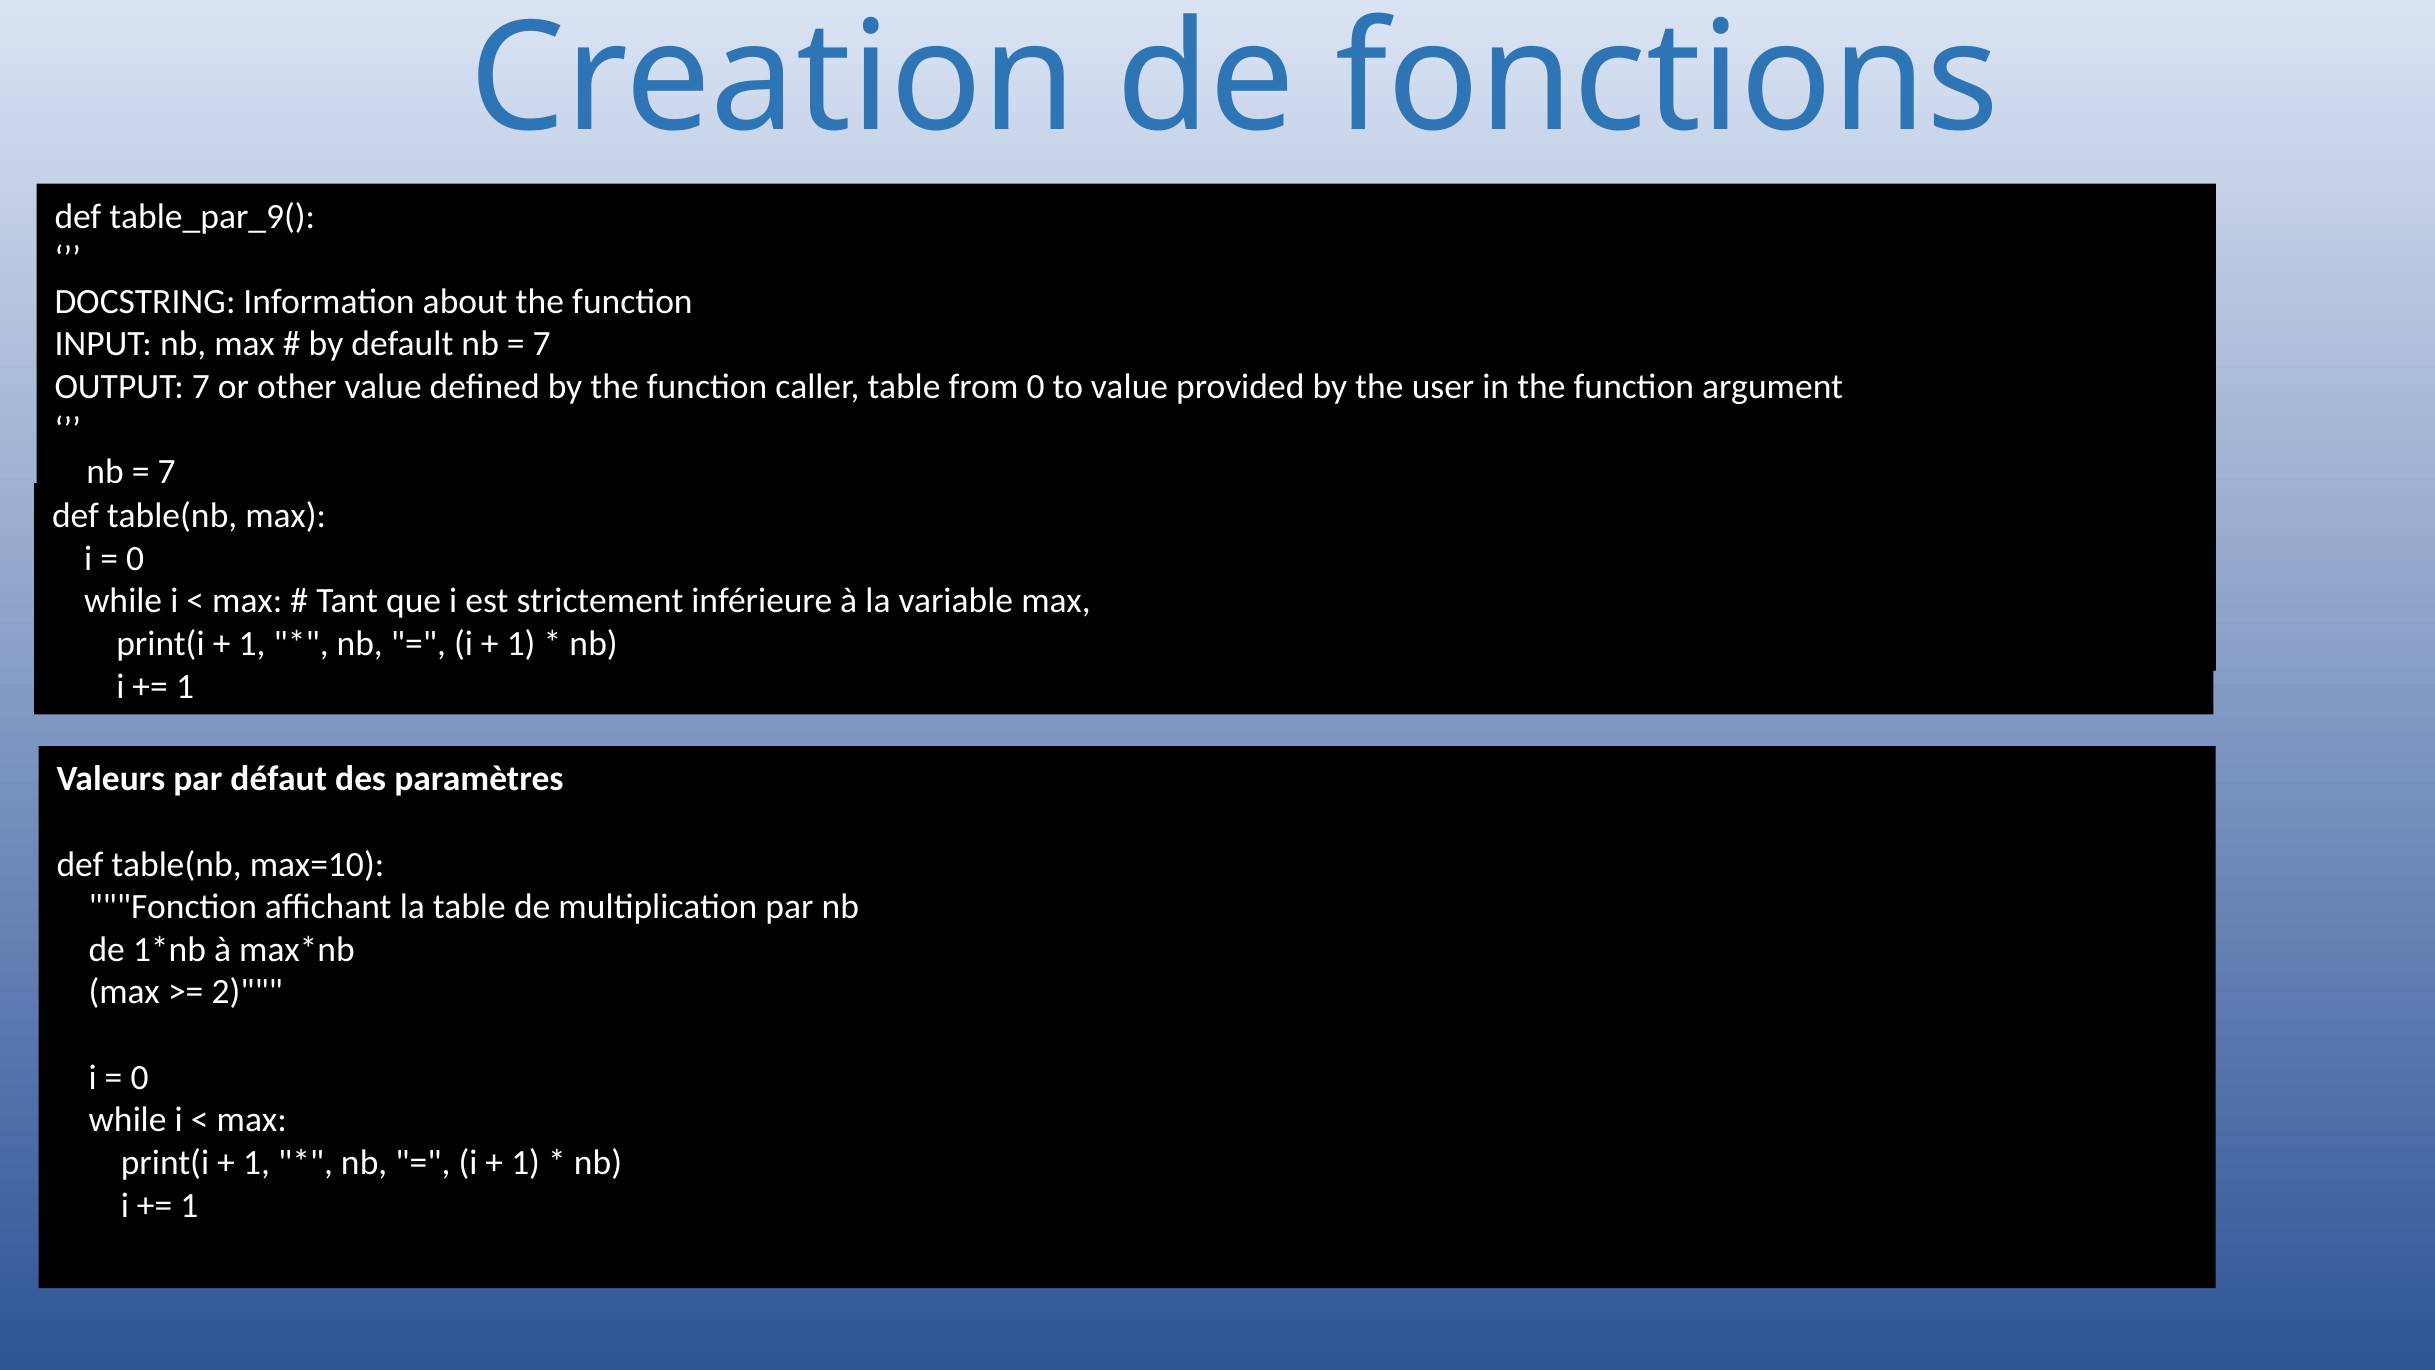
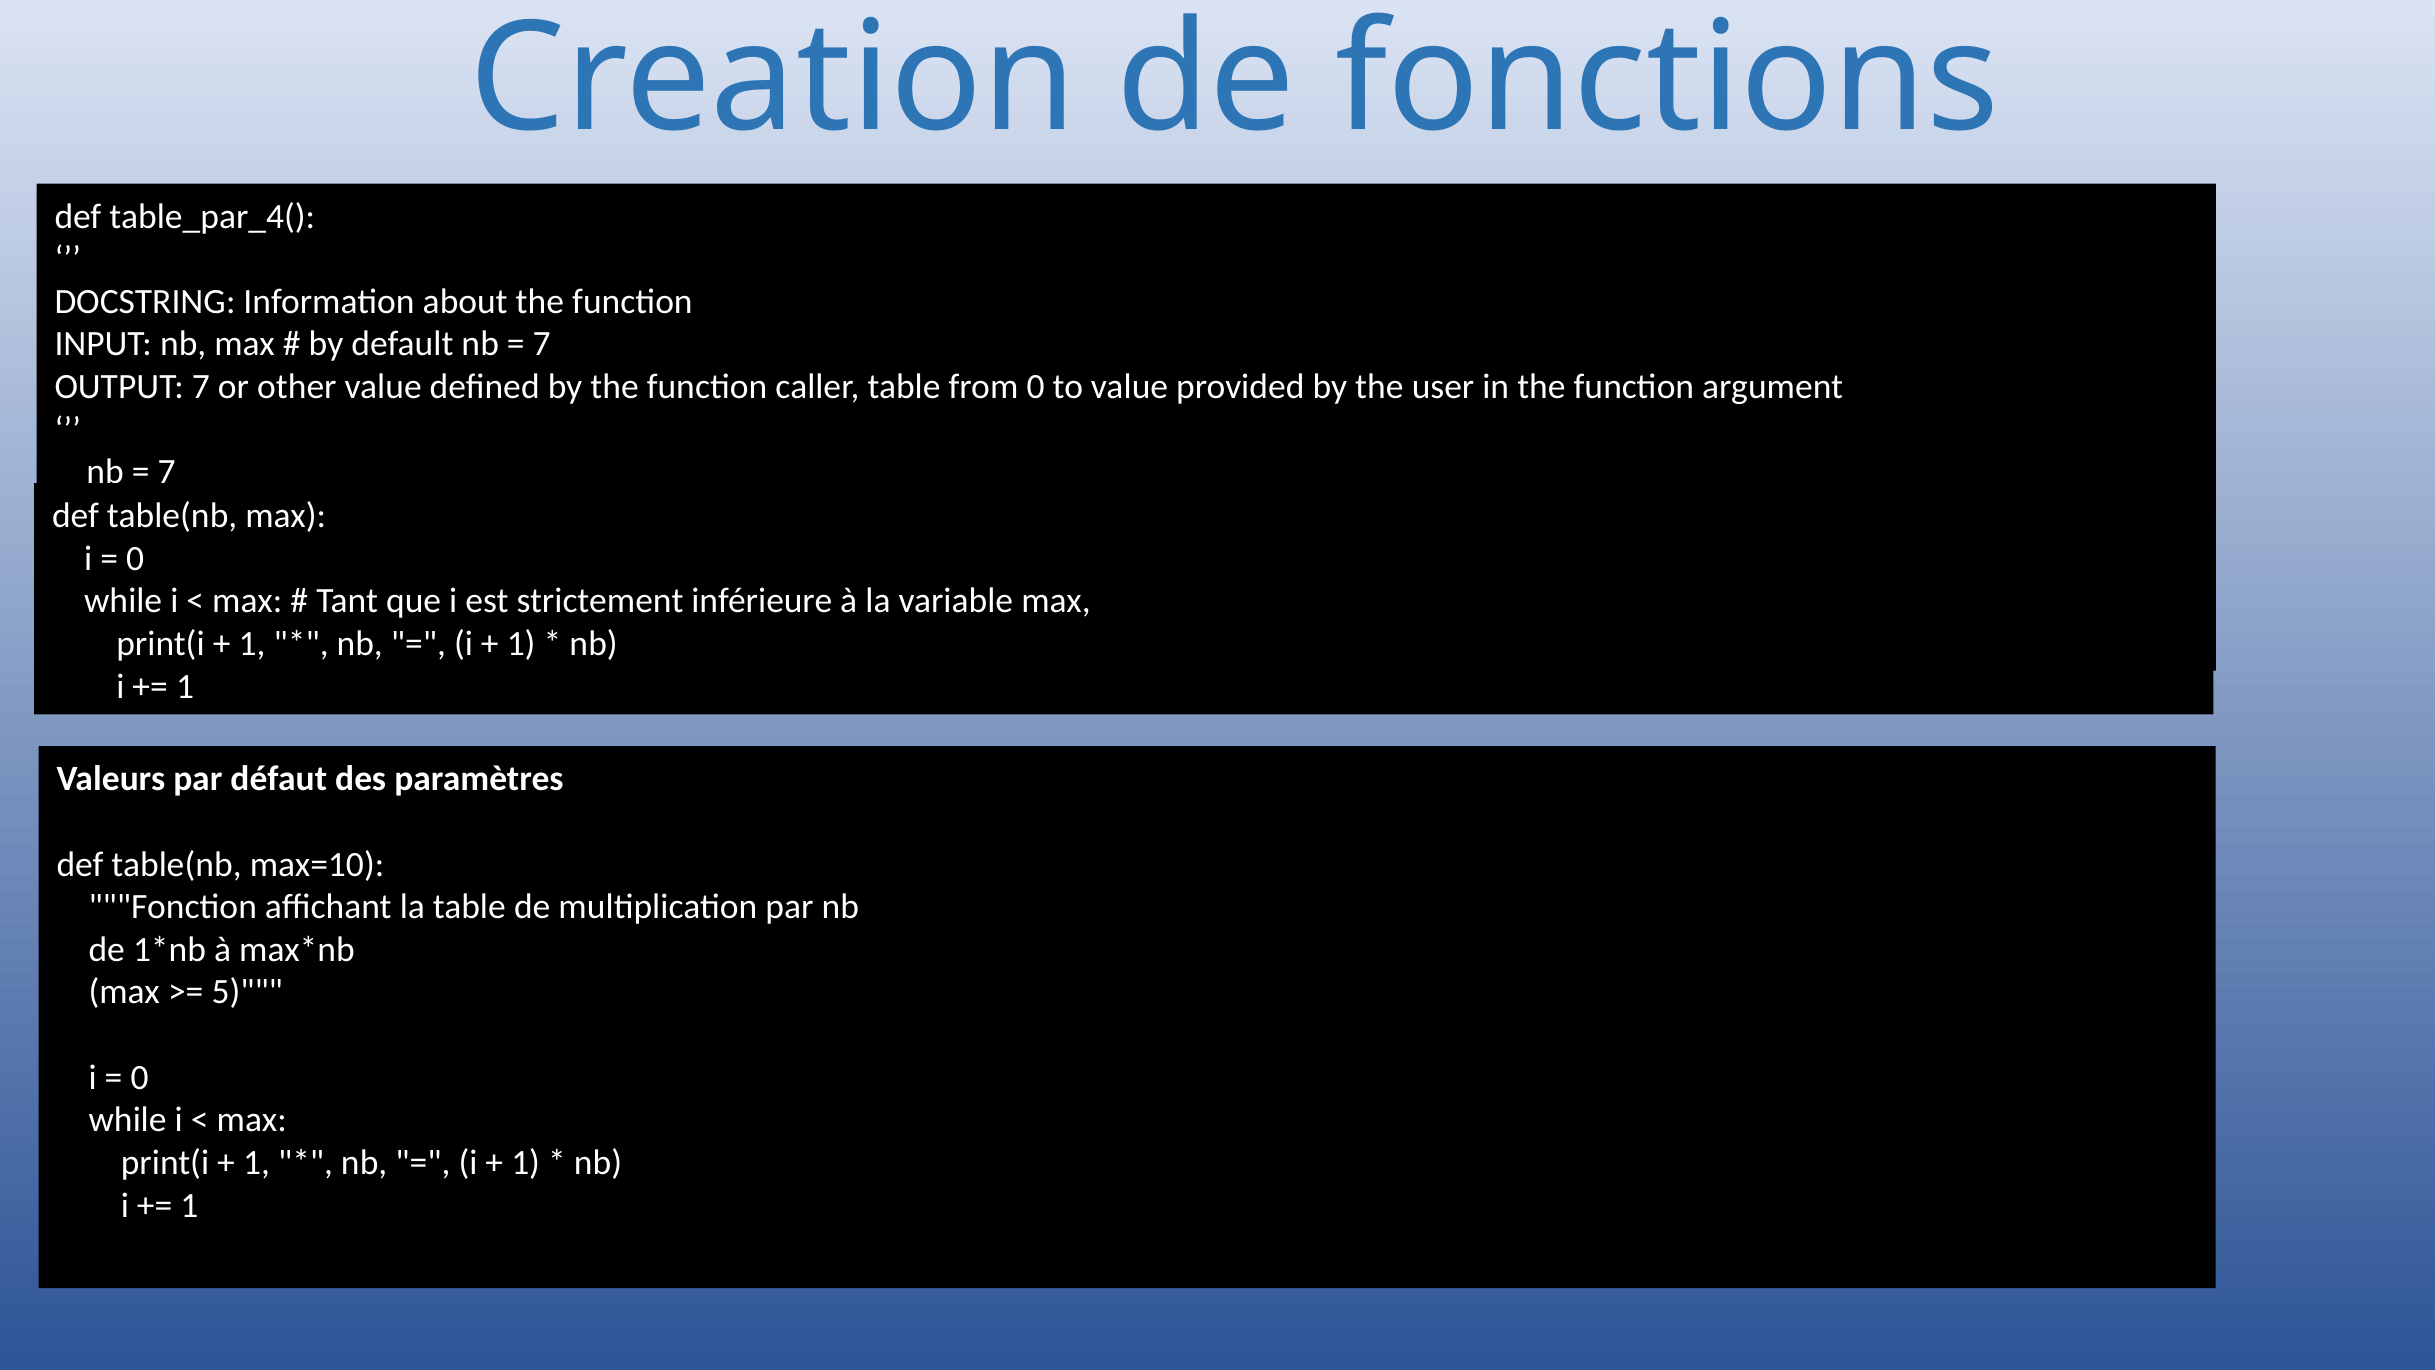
table_par_9(: table_par_9( -> table_par_4( (212, 216)
2: 2 -> 5 (247, 992)
